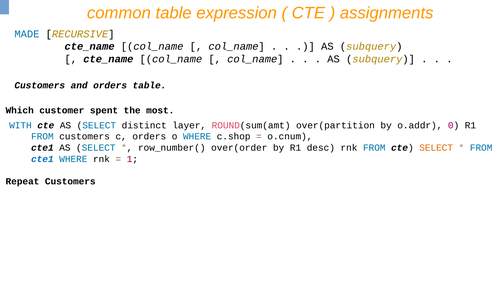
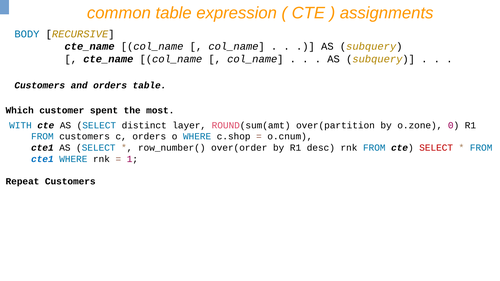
MADE: MADE -> BODY (27, 34)
o.addr: o.addr -> o.zone (420, 125)
SELECT colour: orange -> red (436, 148)
